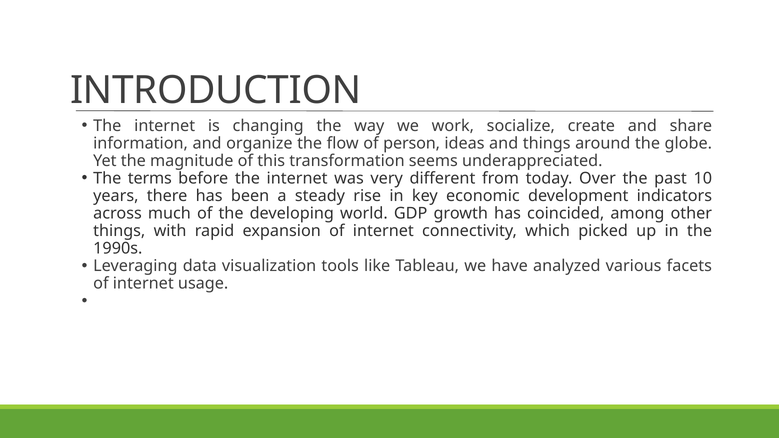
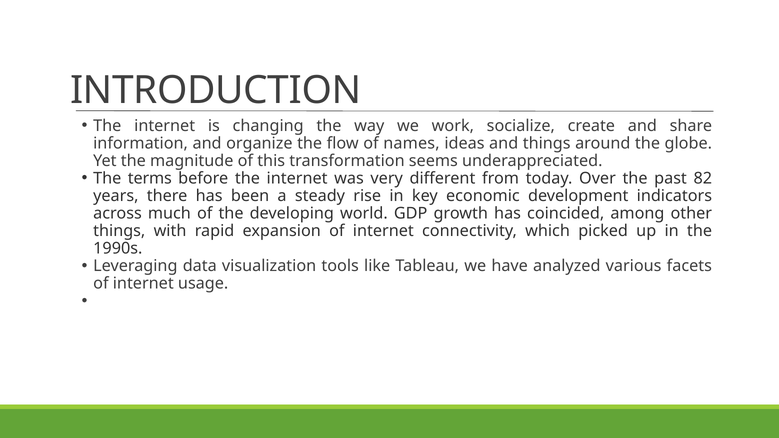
person: person -> names (411, 143)
10: 10 -> 82 (703, 179)
